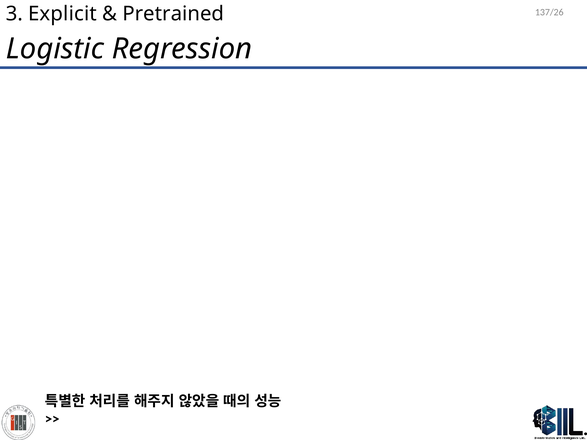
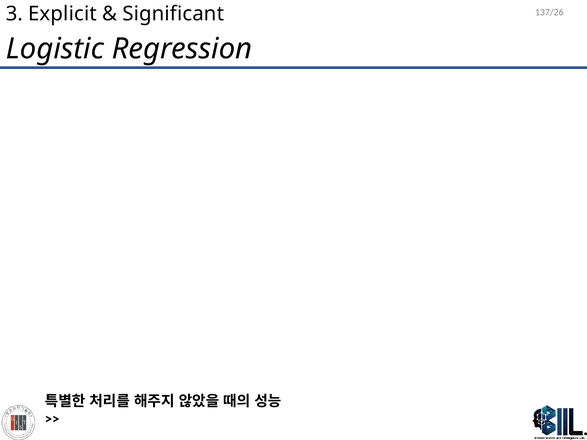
Pretrained: Pretrained -> Significant (173, 14)
